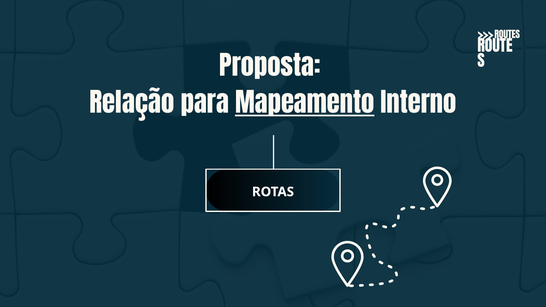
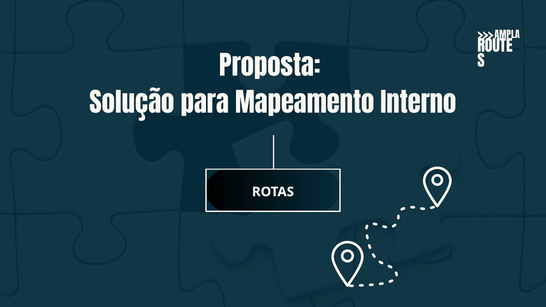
ROUTES: ROUTES -> AMPLA (507, 35)
Relação: Relação -> Solução (132, 104)
Mapeamento underline: present -> none (305, 104)
